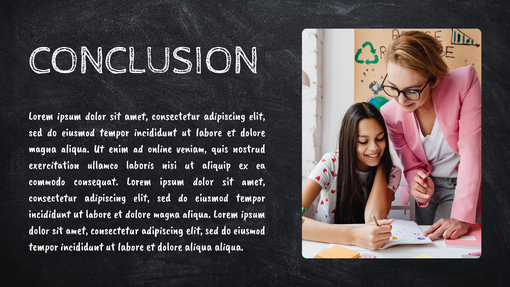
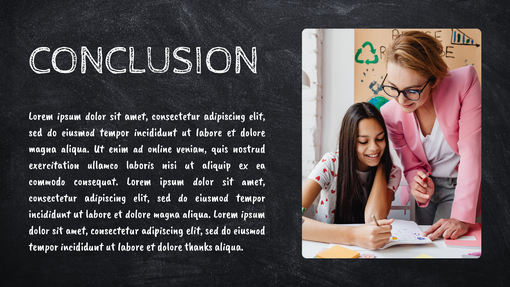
dolore aliqua: aliqua -> thanks (199, 247)
